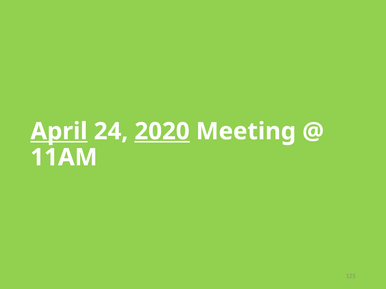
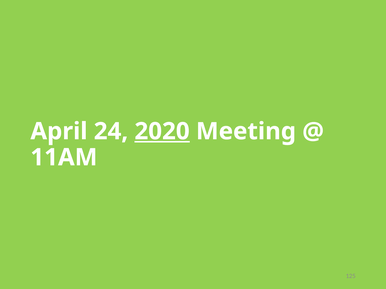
April underline: present -> none (59, 132)
